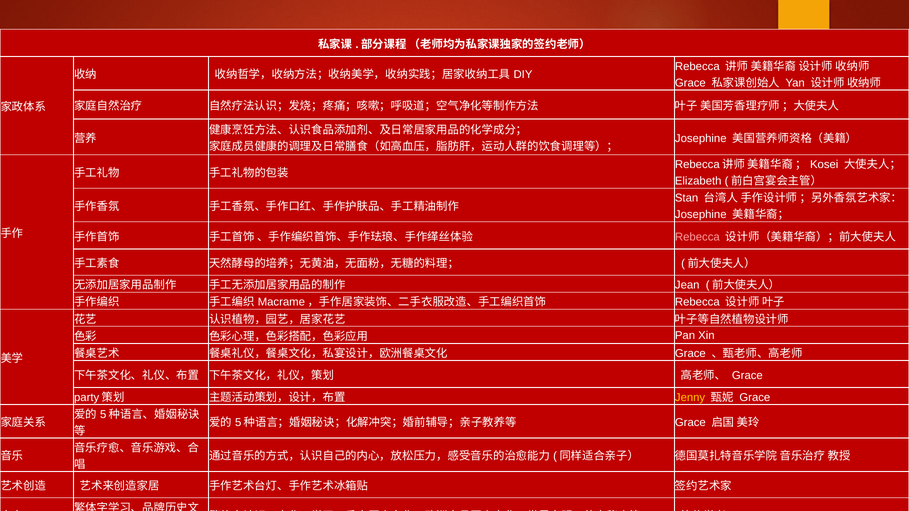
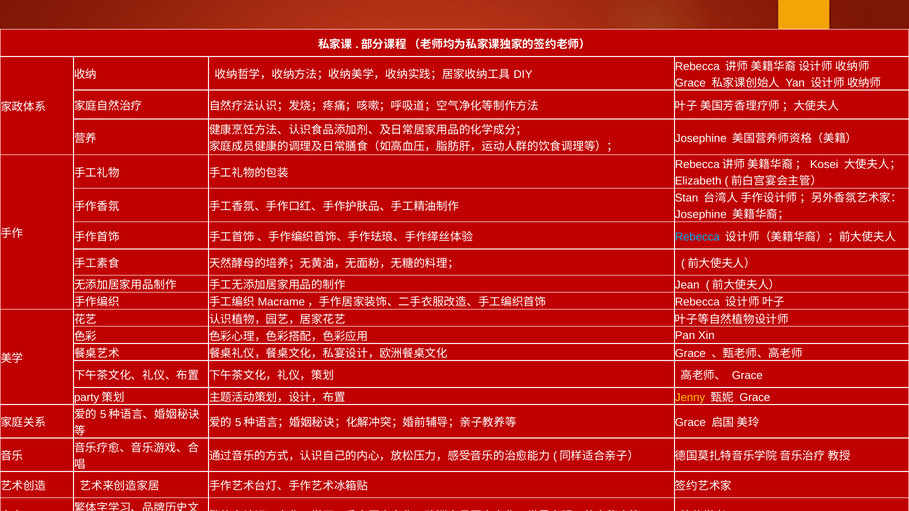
Rebecca colour: pink -> light blue (697, 237)
